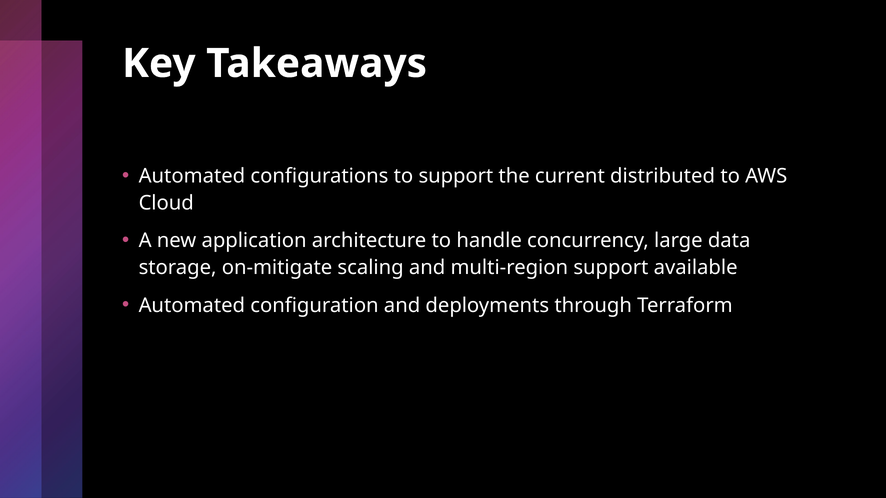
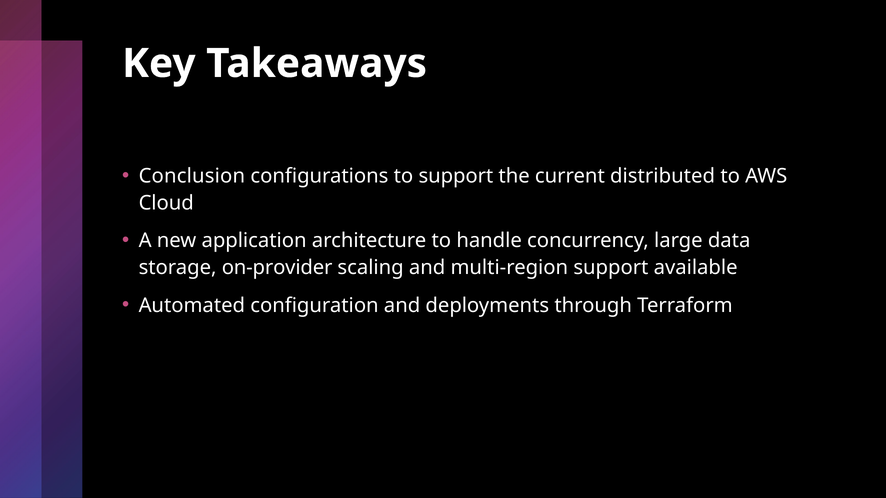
Automated: Automated -> Conclusion (192, 176)
on-mitigate: on-mitigate -> on-provider (277, 268)
